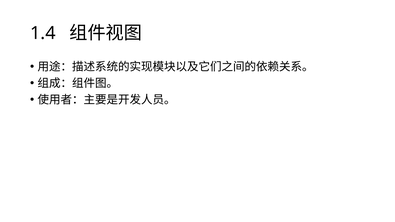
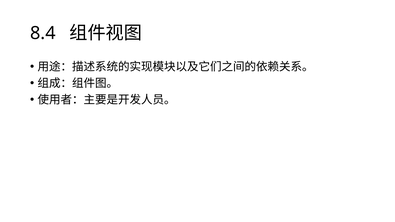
1.4: 1.4 -> 8.4 (43, 33)
